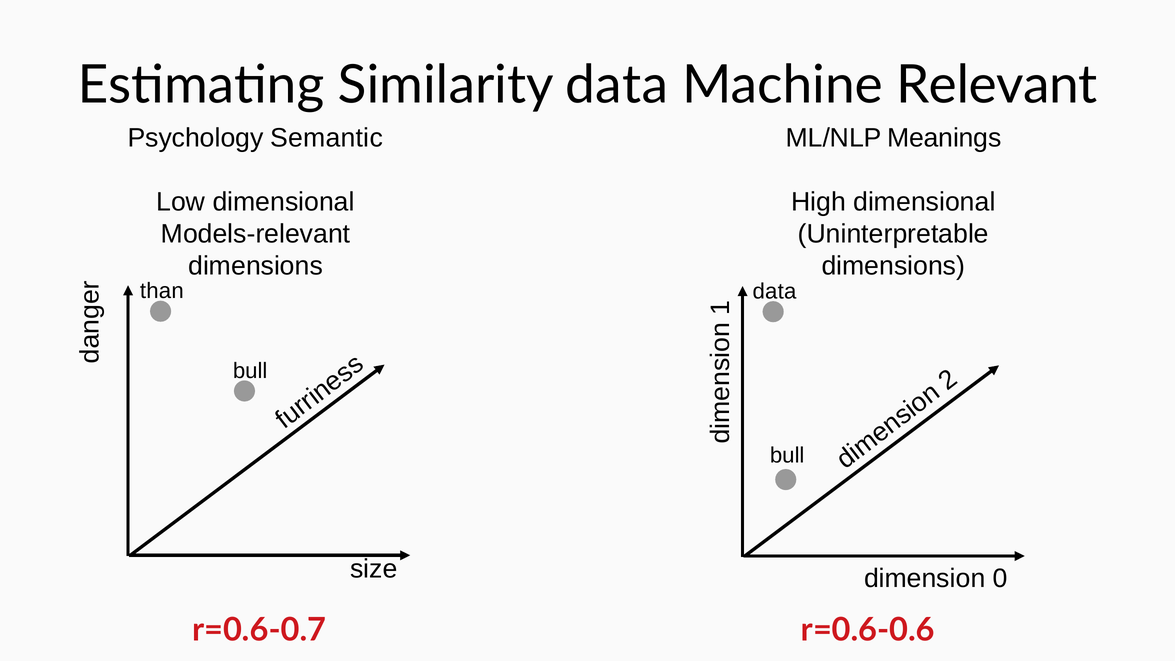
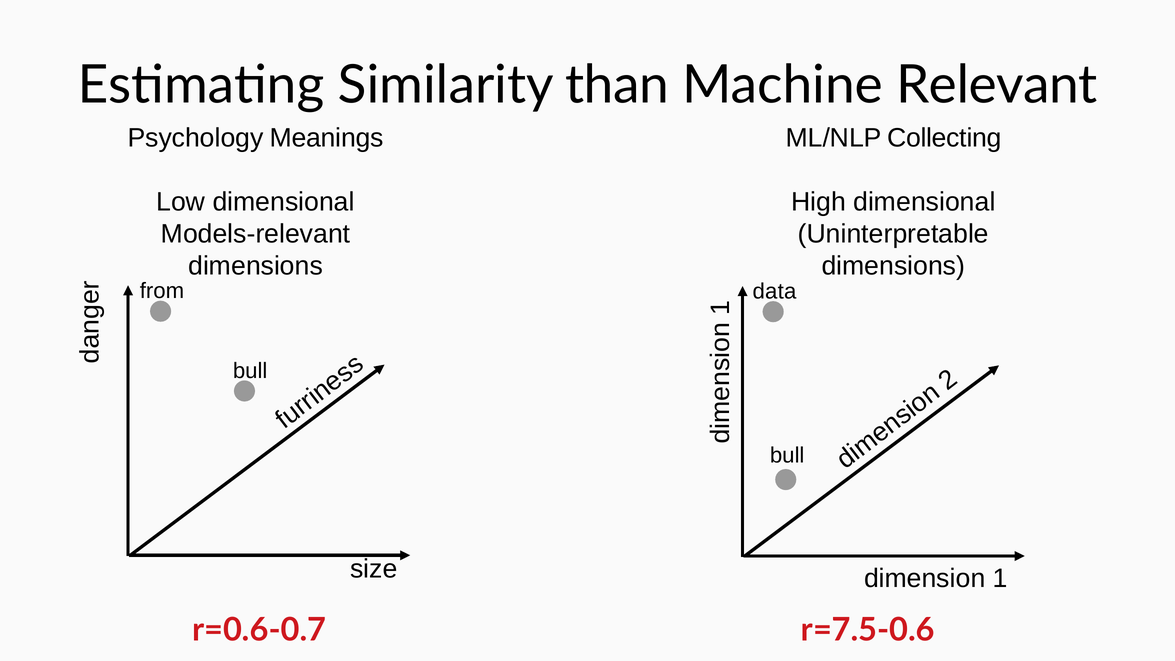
Similarity data: data -> than (617, 85)
Semantic: Semantic -> Meanings (327, 138)
Meanings: Meanings -> Collecting (944, 138)
than: than -> from (162, 291)
dimension 0: 0 -> 1 (1000, 578)
r=0.6-0.6: r=0.6-0.6 -> r=7.5-0.6 (868, 630)
